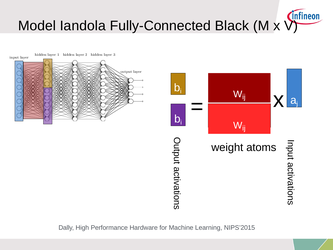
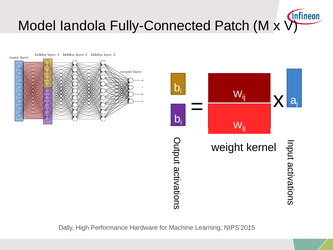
Black: Black -> Patch (232, 26)
atoms: atoms -> kernel (261, 147)
